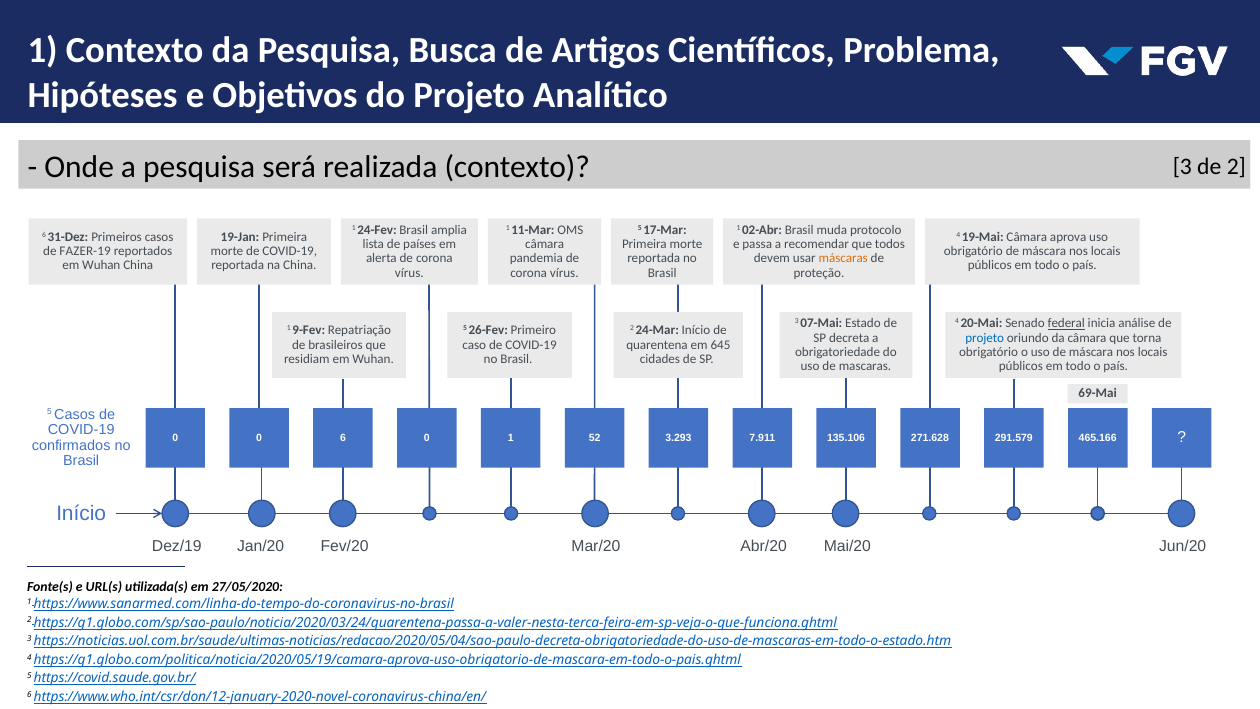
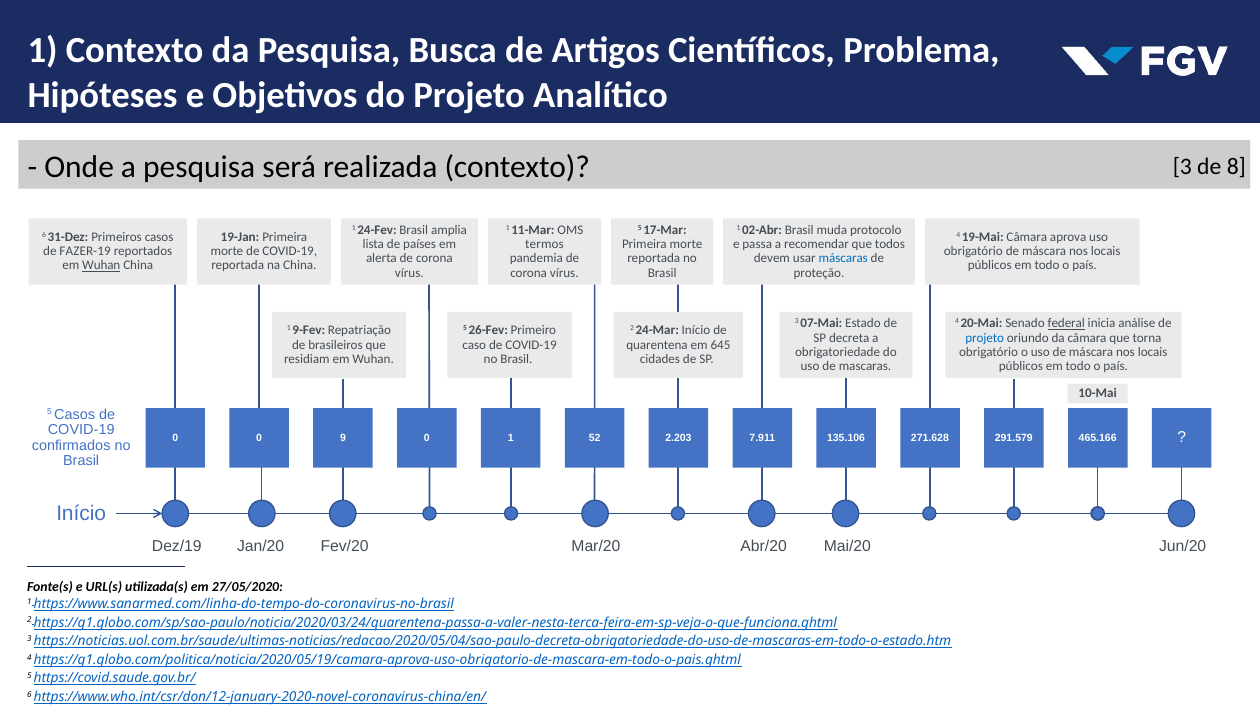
de 2: 2 -> 8 (1236, 166)
câmara: câmara -> termos (545, 244)
máscaras colour: orange -> blue (843, 258)
Wuhan underline: none -> present (101, 266)
69-Mai: 69-Mai -> 10-Mai (1098, 393)
0 6: 6 -> 9 (343, 438)
3.293: 3.293 -> 2.203 (678, 438)
